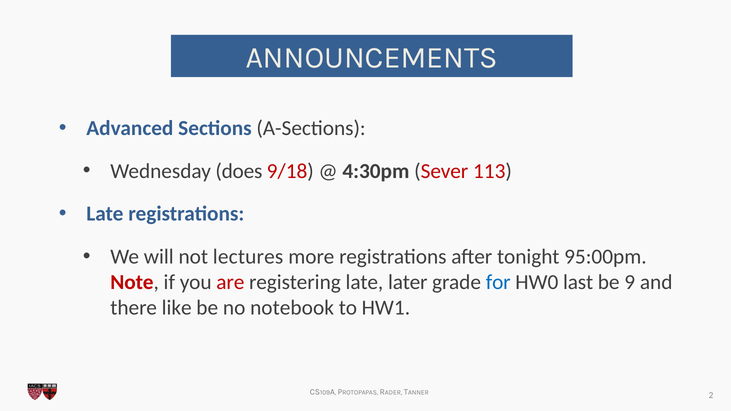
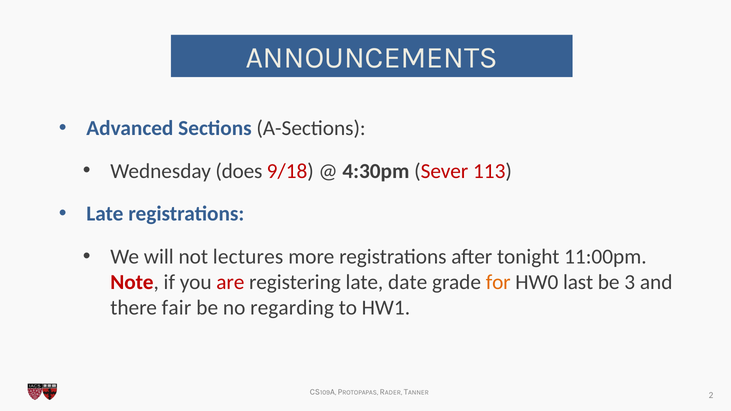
95:00pm: 95:00pm -> 11:00pm (605, 257)
later: later -> date (408, 282)
for colour: blue -> orange (498, 282)
9: 9 -> 3 (630, 282)
like: like -> fair (177, 308)
notebook: notebook -> regarding (292, 308)
